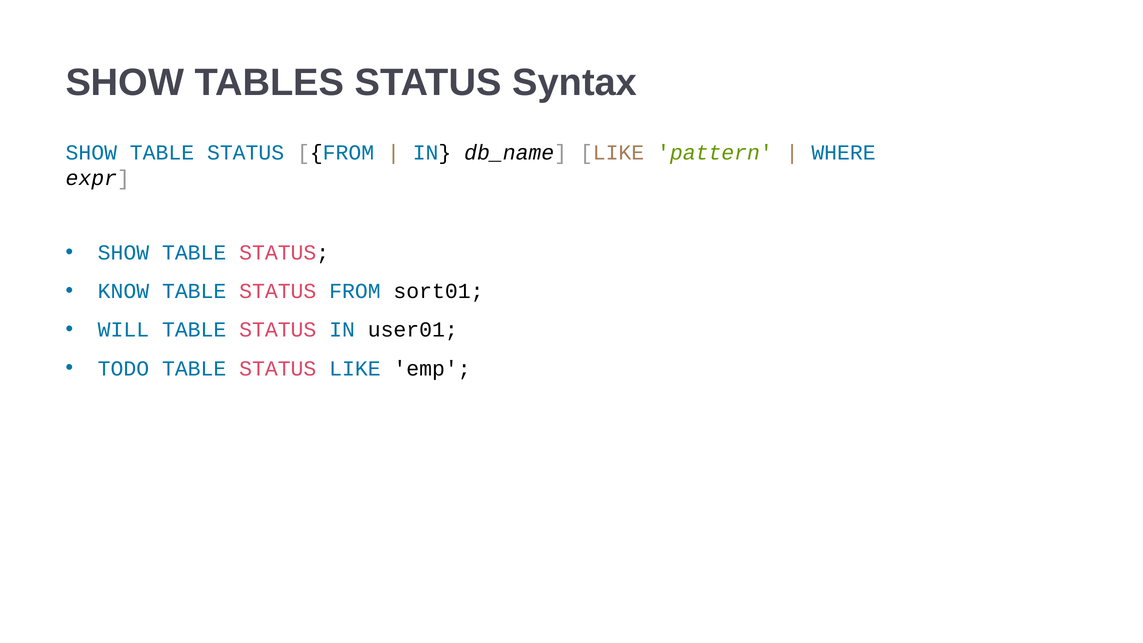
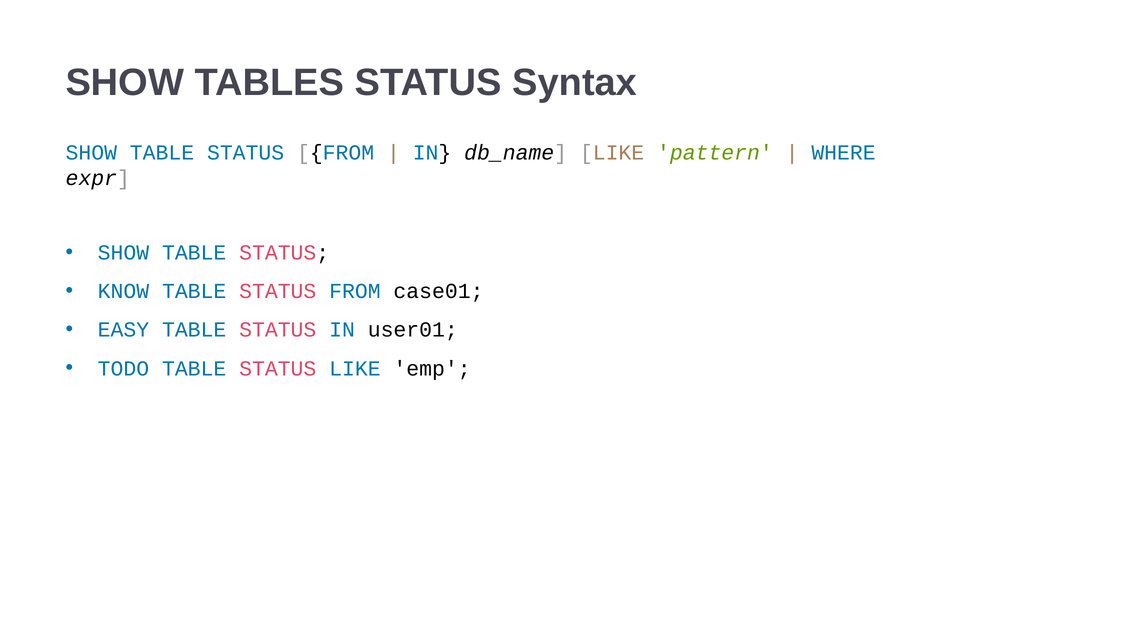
sort01: sort01 -> case01 (438, 291)
WILL: WILL -> EASY (123, 330)
